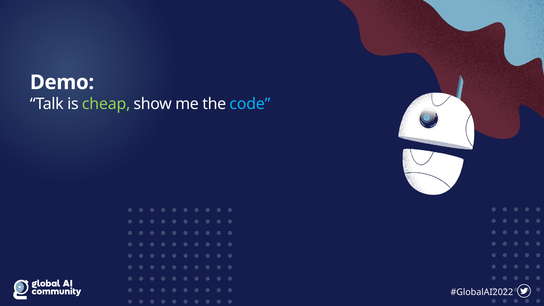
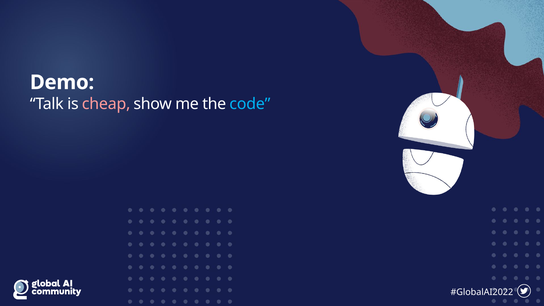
cheap colour: light green -> pink (106, 104)
